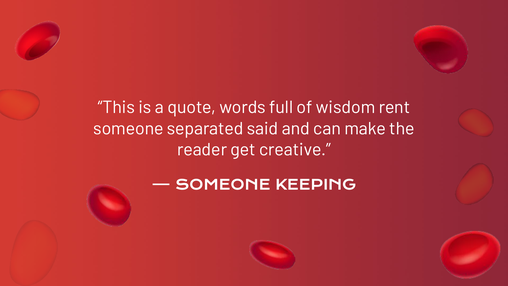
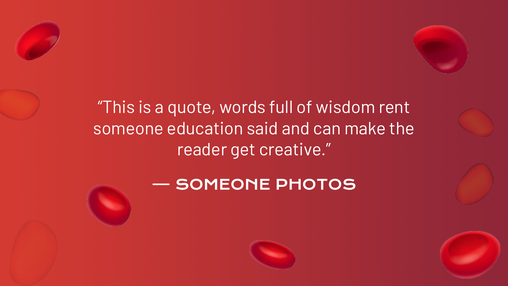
separated: separated -> education (205, 128)
KEEPING: KEEPING -> PHOTOS (316, 185)
